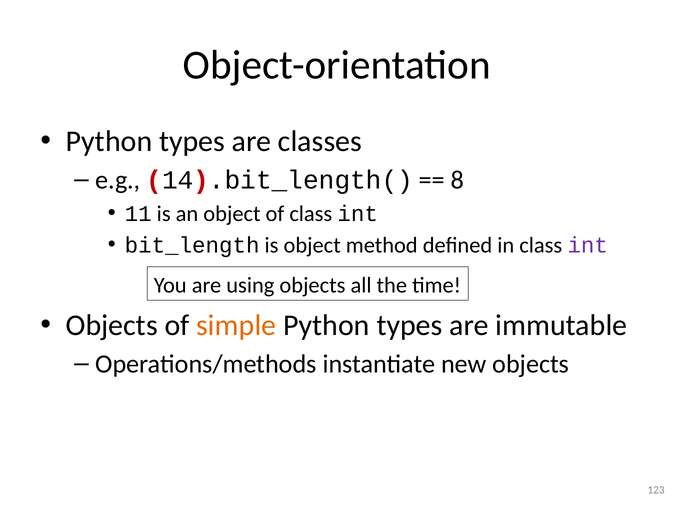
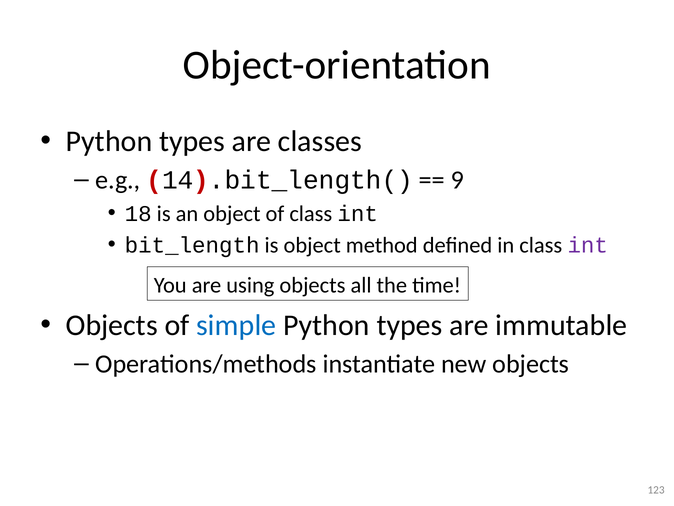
8: 8 -> 9 (458, 180)
11: 11 -> 18 (138, 213)
simple colour: orange -> blue (236, 325)
